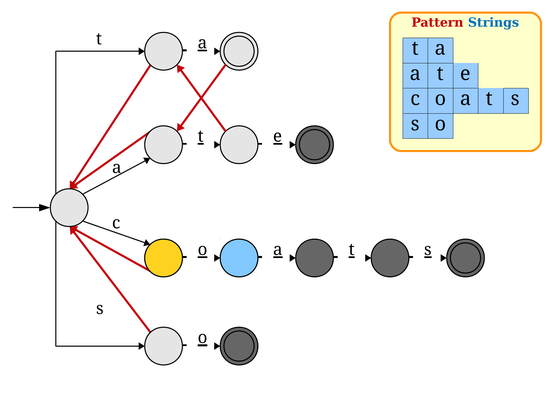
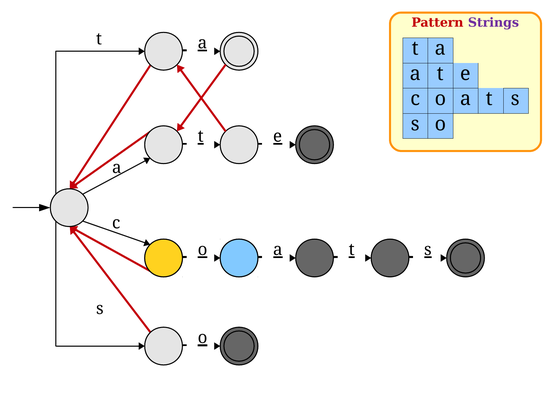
Strings colour: blue -> purple (493, 23)
